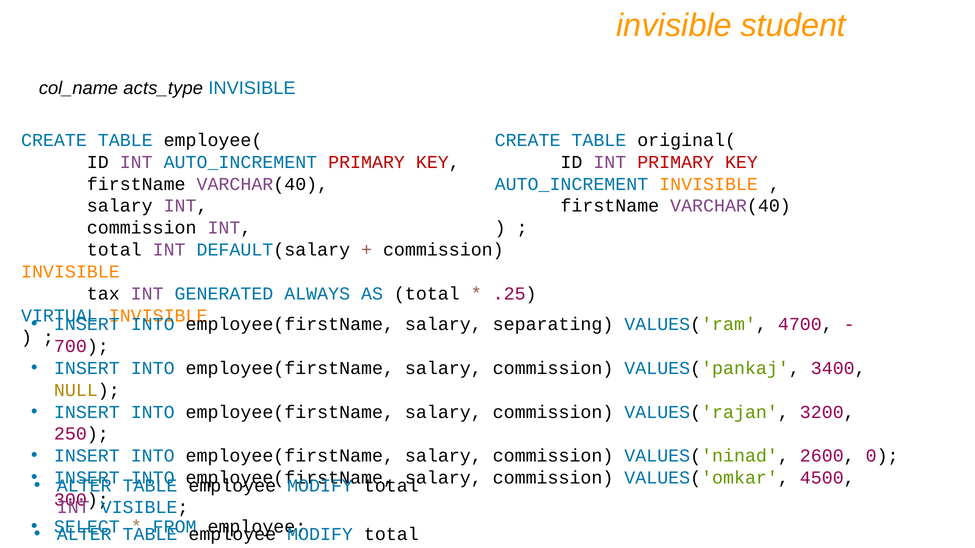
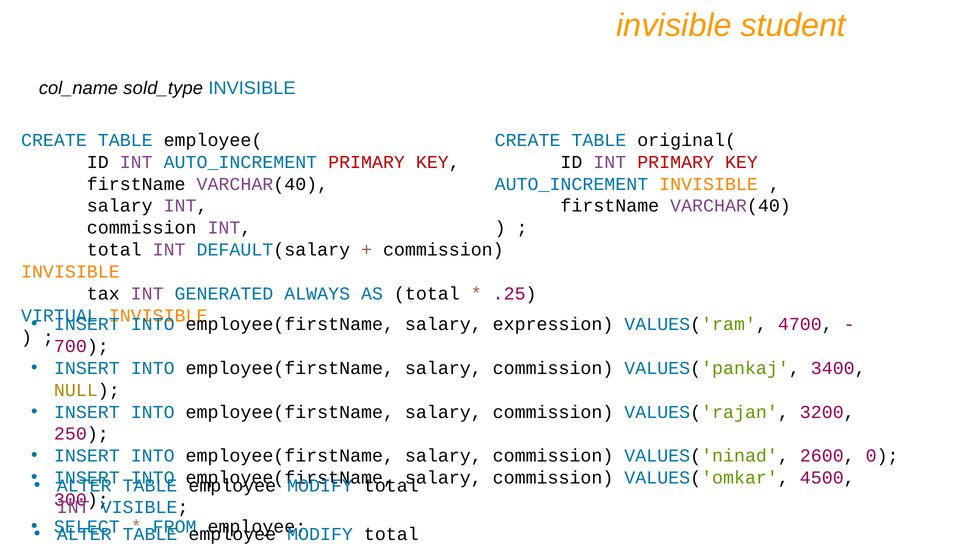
acts_type: acts_type -> sold_type (163, 88)
separating: separating -> expression (553, 325)
